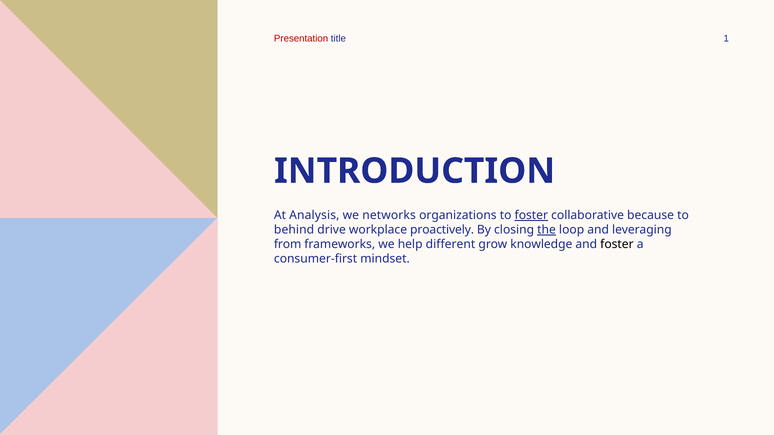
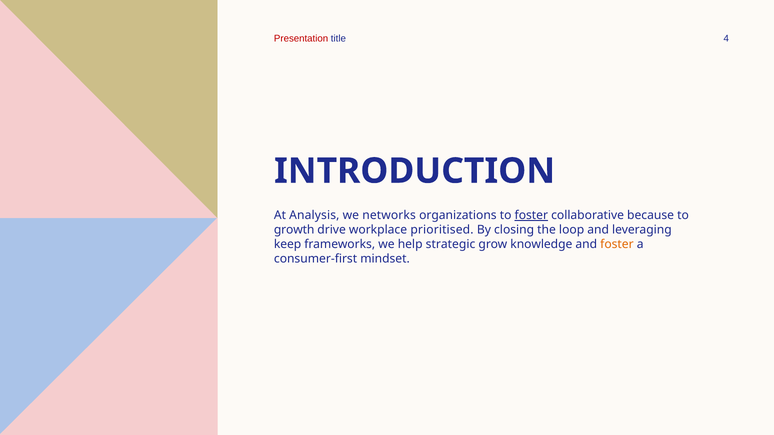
1: 1 -> 4 (726, 38)
behind: behind -> growth (294, 230)
proactively: proactively -> prioritised (442, 230)
the underline: present -> none (547, 230)
from: from -> keep (288, 245)
different: different -> strategic (451, 245)
foster colour: black -> orange (617, 245)
